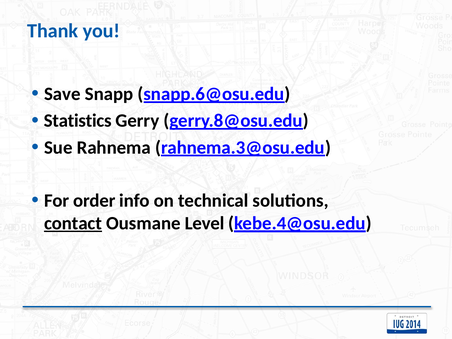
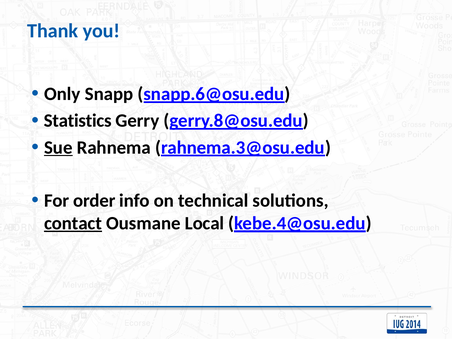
Save: Save -> Only (62, 94)
Sue underline: none -> present (58, 147)
Level: Level -> Local (205, 223)
